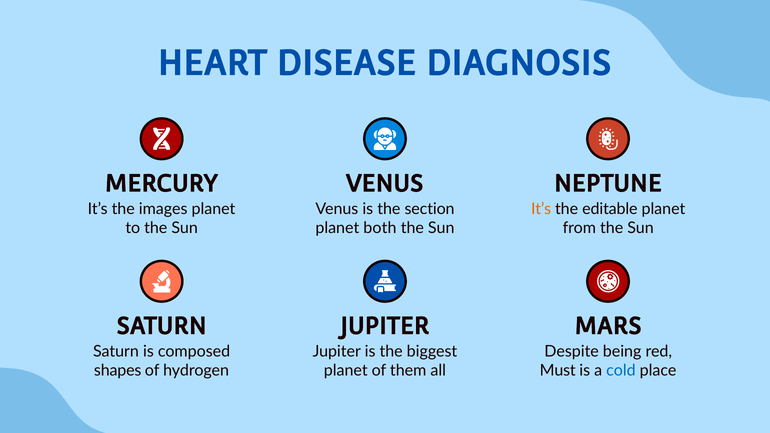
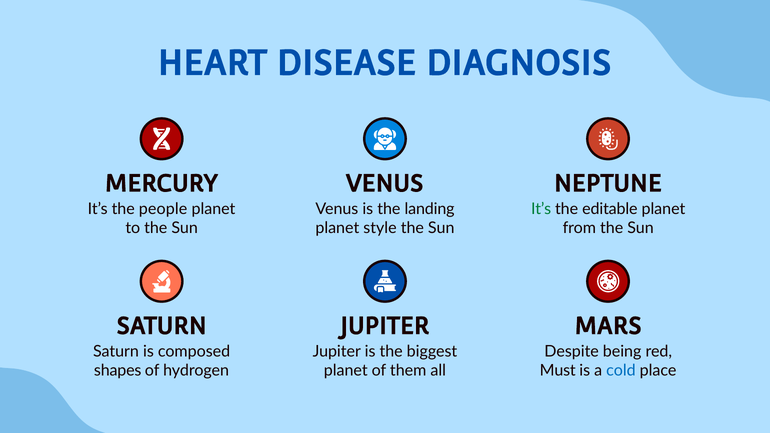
images: images -> people (163, 209)
section: section -> landing (430, 209)
It’s colour: orange -> green (541, 209)
both: both -> style (380, 228)
